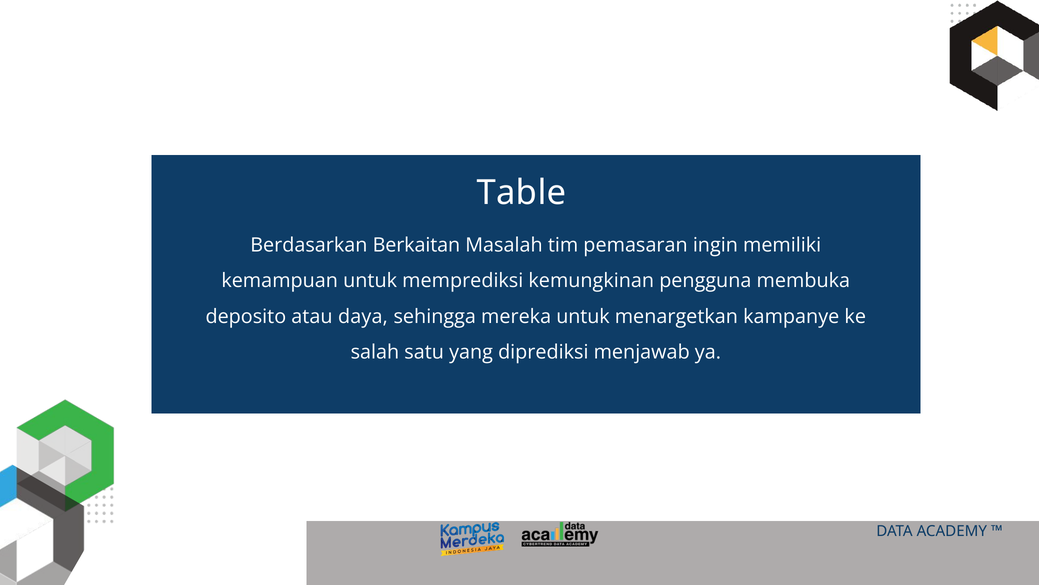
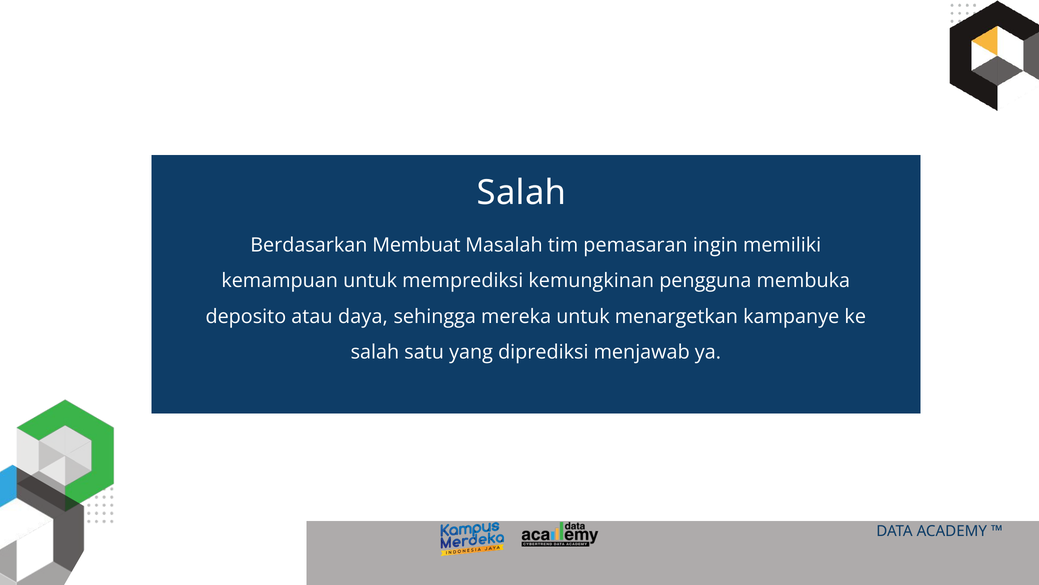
Table: Table -> Salah (521, 193)
Berkaitan: Berkaitan -> Membuat (416, 245)
